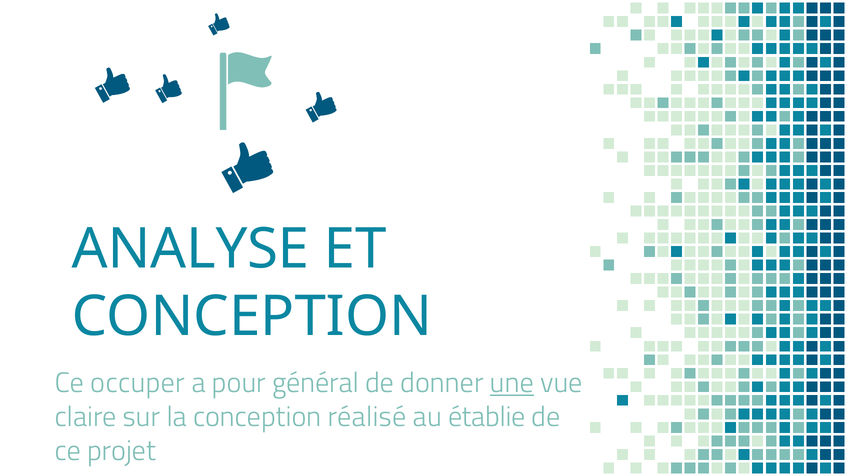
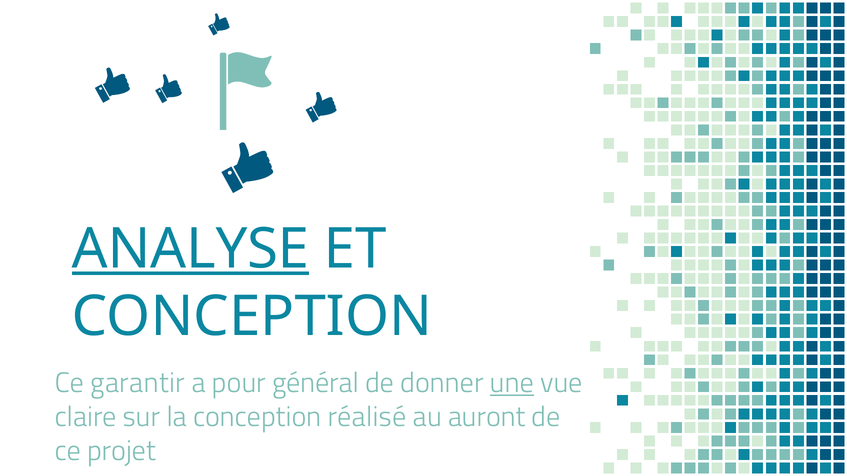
ANALYSE underline: none -> present (191, 249)
occuper: occuper -> garantir (138, 384)
établie: établie -> auront (487, 417)
